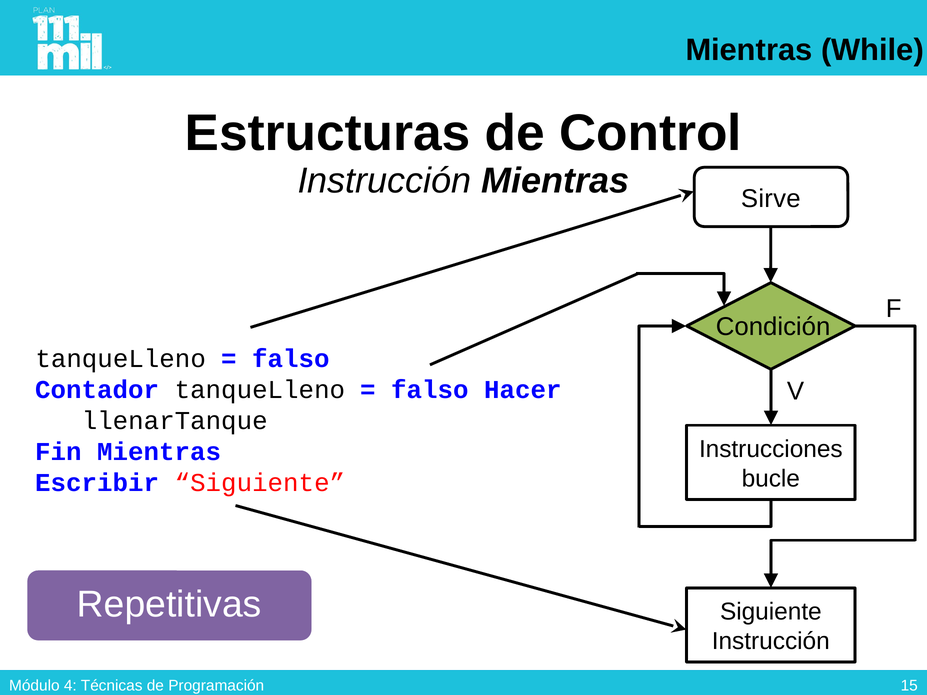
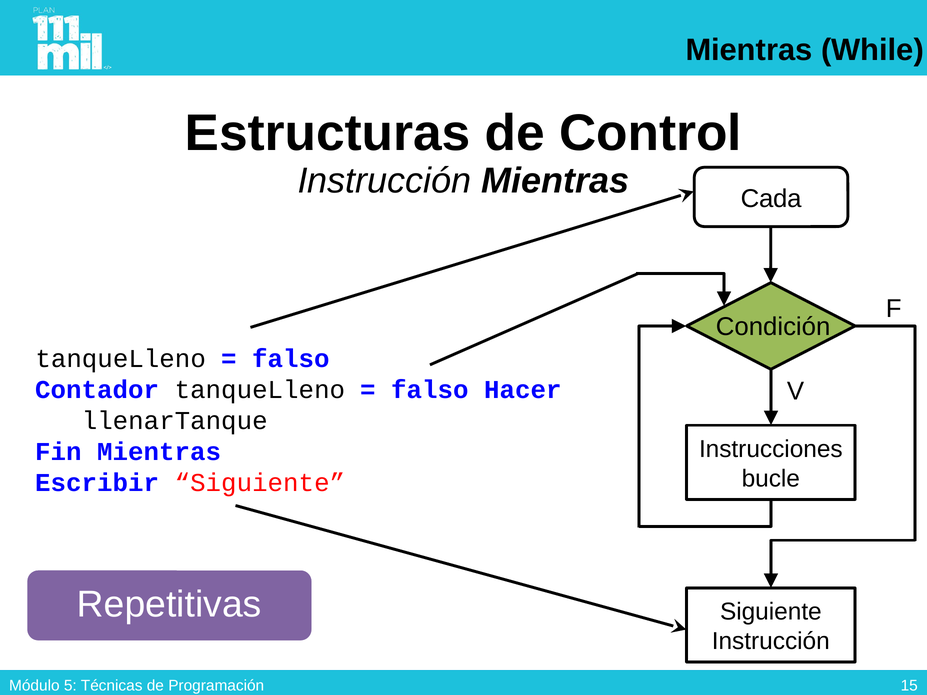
Sirve: Sirve -> Cada (771, 199)
4: 4 -> 5 (70, 686)
